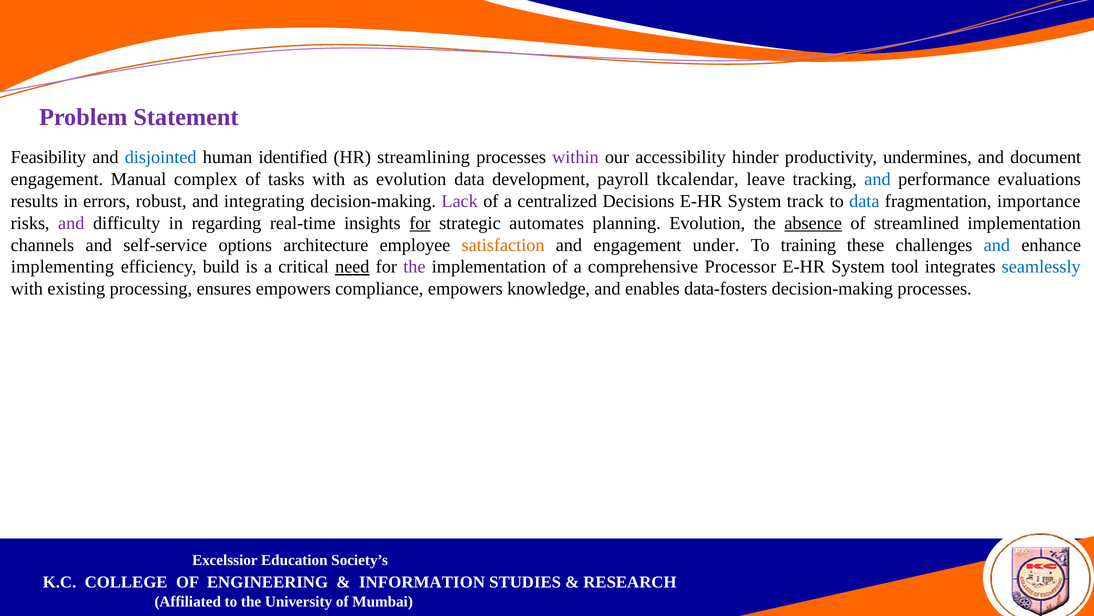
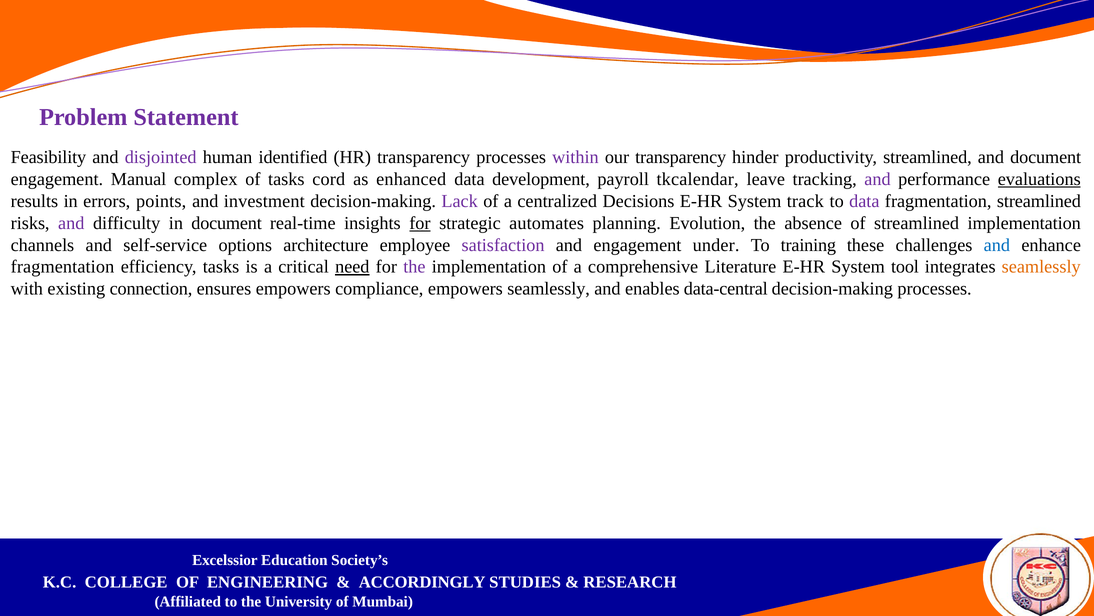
disjointed colour: blue -> purple (161, 157)
HR streamlining: streamlining -> transparency (424, 157)
our accessibility: accessibility -> transparency (681, 157)
productivity undermines: undermines -> streamlined (927, 157)
tasks with: with -> cord (329, 179)
as evolution: evolution -> enhanced (411, 179)
and colour: blue -> purple (877, 179)
evaluations underline: none -> present (1039, 179)
robust: robust -> points (161, 201)
integrating: integrating -> investment (264, 201)
data colour: blue -> purple (864, 201)
fragmentation importance: importance -> streamlined (1039, 201)
in regarding: regarding -> document (227, 223)
absence underline: present -> none (813, 223)
satisfaction colour: orange -> purple (503, 245)
implementing: implementing -> fragmentation (62, 267)
efficiency build: build -> tasks (221, 267)
Processor: Processor -> Literature (740, 267)
seamlessly colour: blue -> orange (1041, 267)
processing: processing -> connection (151, 289)
empowers knowledge: knowledge -> seamlessly (549, 289)
data-fosters: data-fosters -> data-central (726, 289)
INFORMATION: INFORMATION -> ACCORDINGLY (422, 582)
